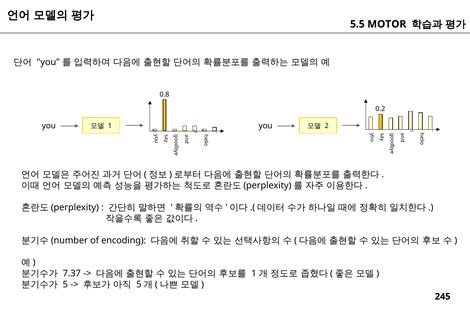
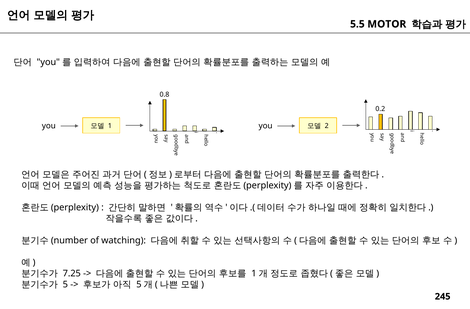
encoding: encoding -> watching (124, 240)
7.37: 7.37 -> 7.25 (72, 273)
